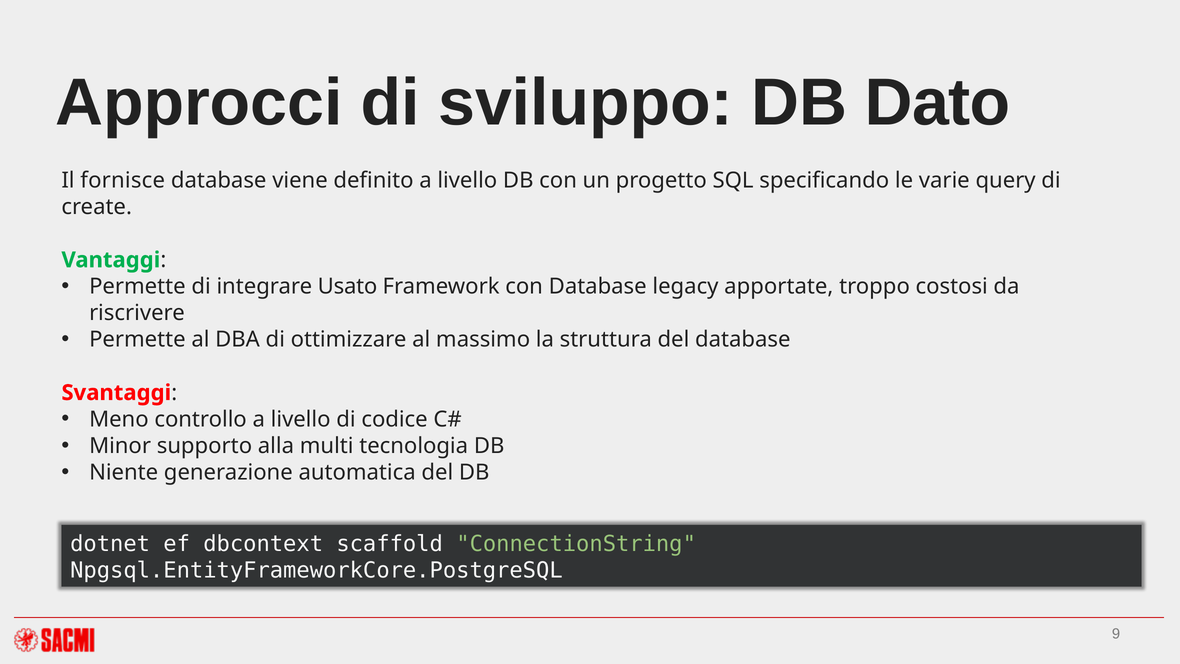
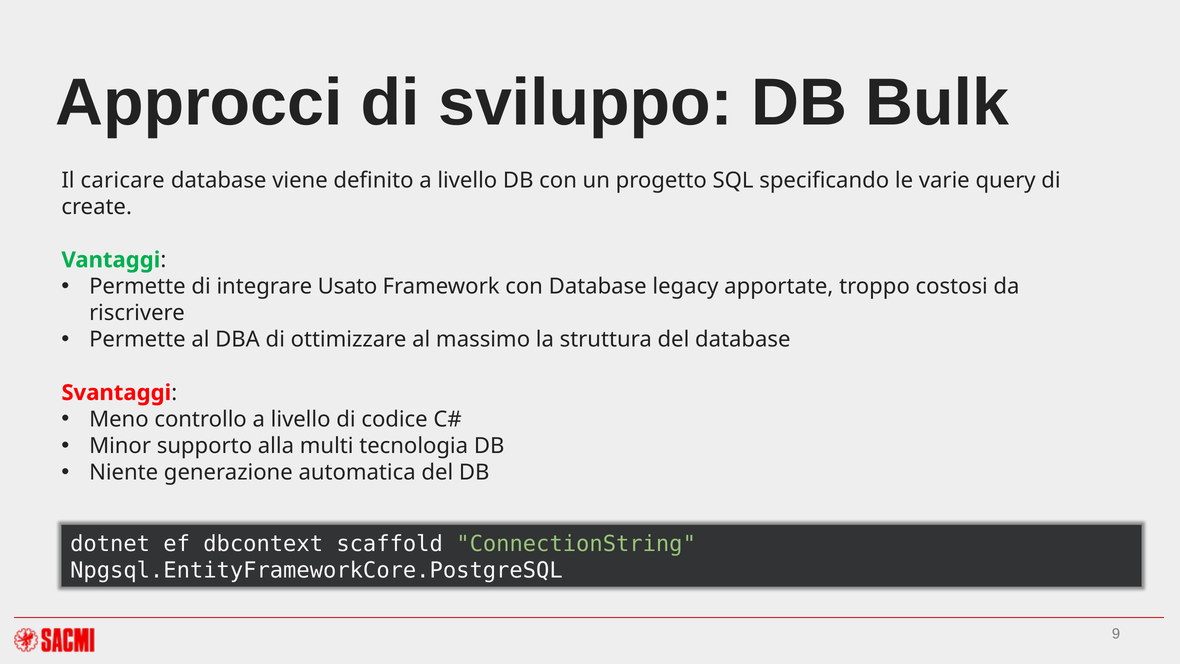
Dato: Dato -> Bulk (937, 103)
fornisce: fornisce -> caricare (123, 180)
